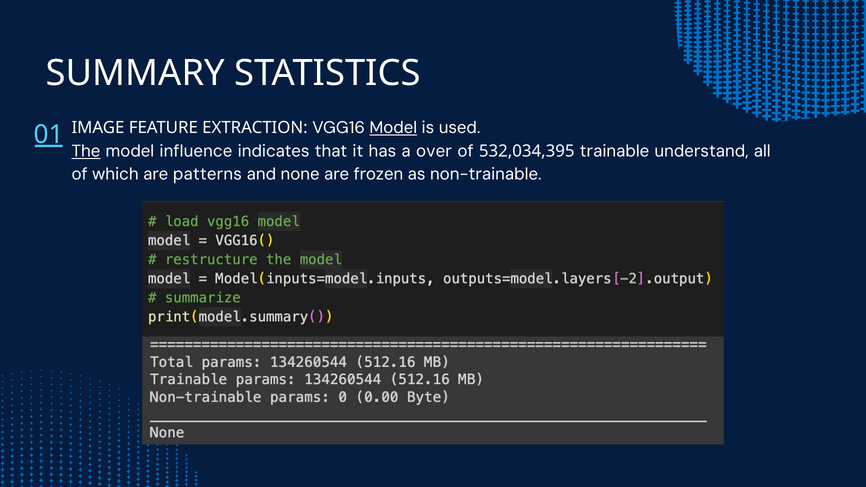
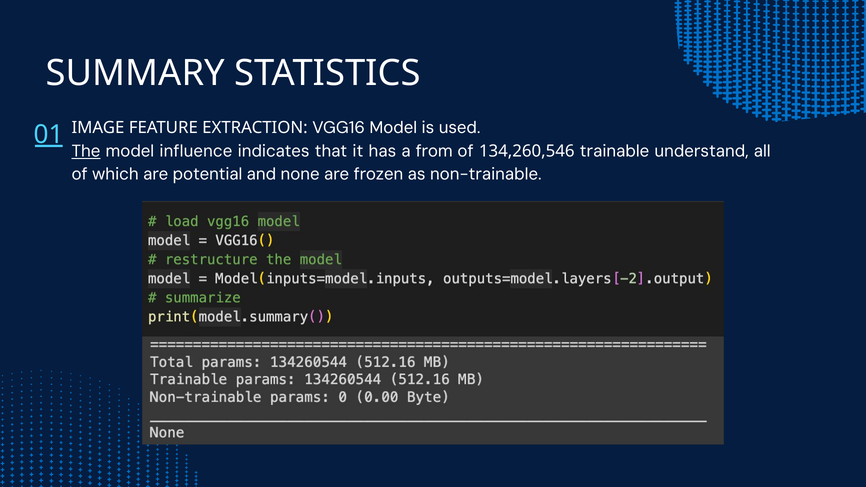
Model underline: present -> none (393, 128)
over: over -> from (434, 151)
532,034,395: 532,034,395 -> 134,260,546 (527, 151)
patterns: patterns -> potential (208, 174)
